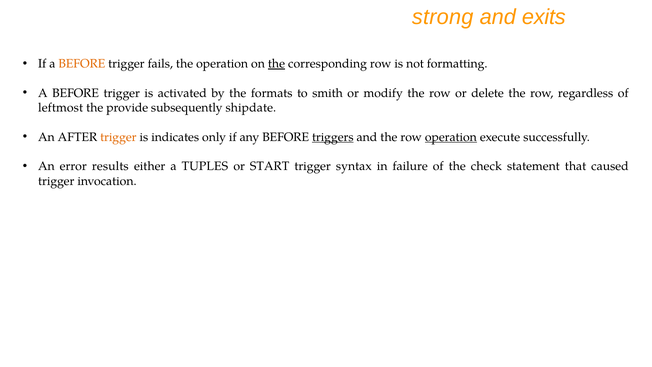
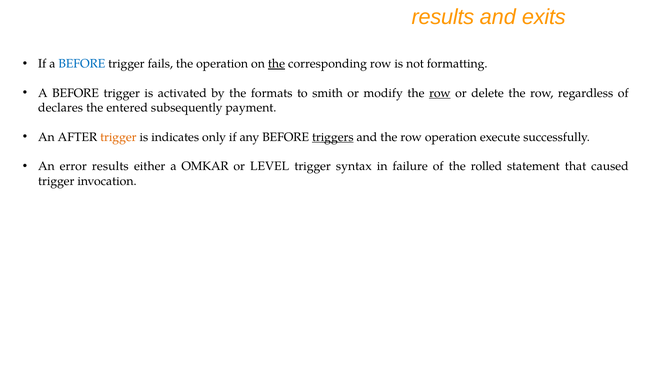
strong: strong -> results (443, 17)
BEFORE colour: orange -> blue (82, 64)
row underline: none -> present (440, 93)
leftmost: leftmost -> declares (61, 108)
provide: provide -> entered (127, 108)
shipdate: shipdate -> payment (251, 108)
operation underline: present -> none (451, 137)
TUPLES: TUPLES -> OMKAR (205, 166)
START: START -> LEVEL (270, 166)
check: check -> rolled (486, 166)
